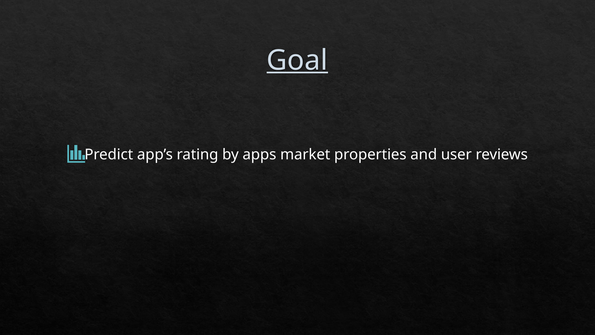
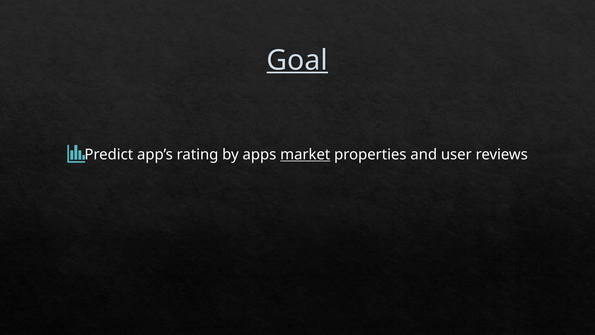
market underline: none -> present (305, 154)
